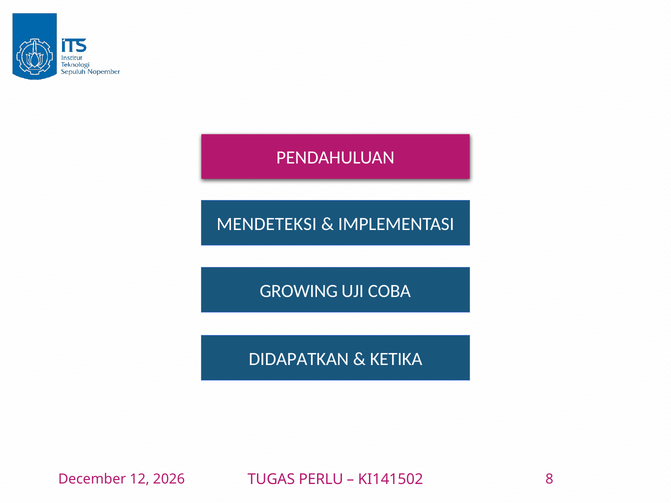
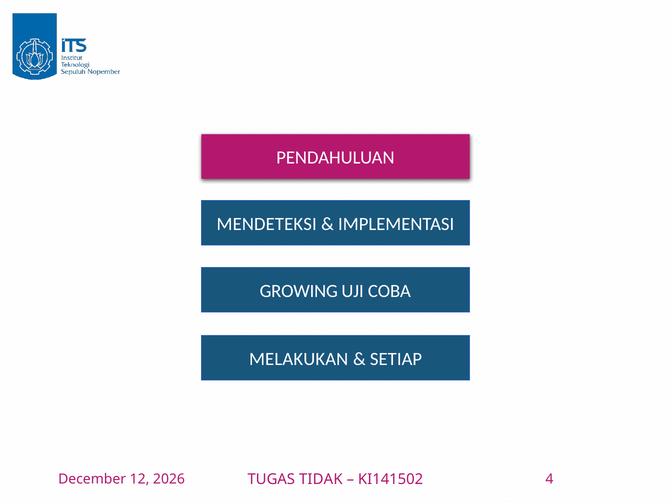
DIDAPATKAN: DIDAPATKAN -> MELAKUKAN (299, 359)
KETIKA: KETIKA -> SETIAP (396, 359)
PERLU: PERLU -> TIDAK (321, 480)
8: 8 -> 4 (549, 480)
